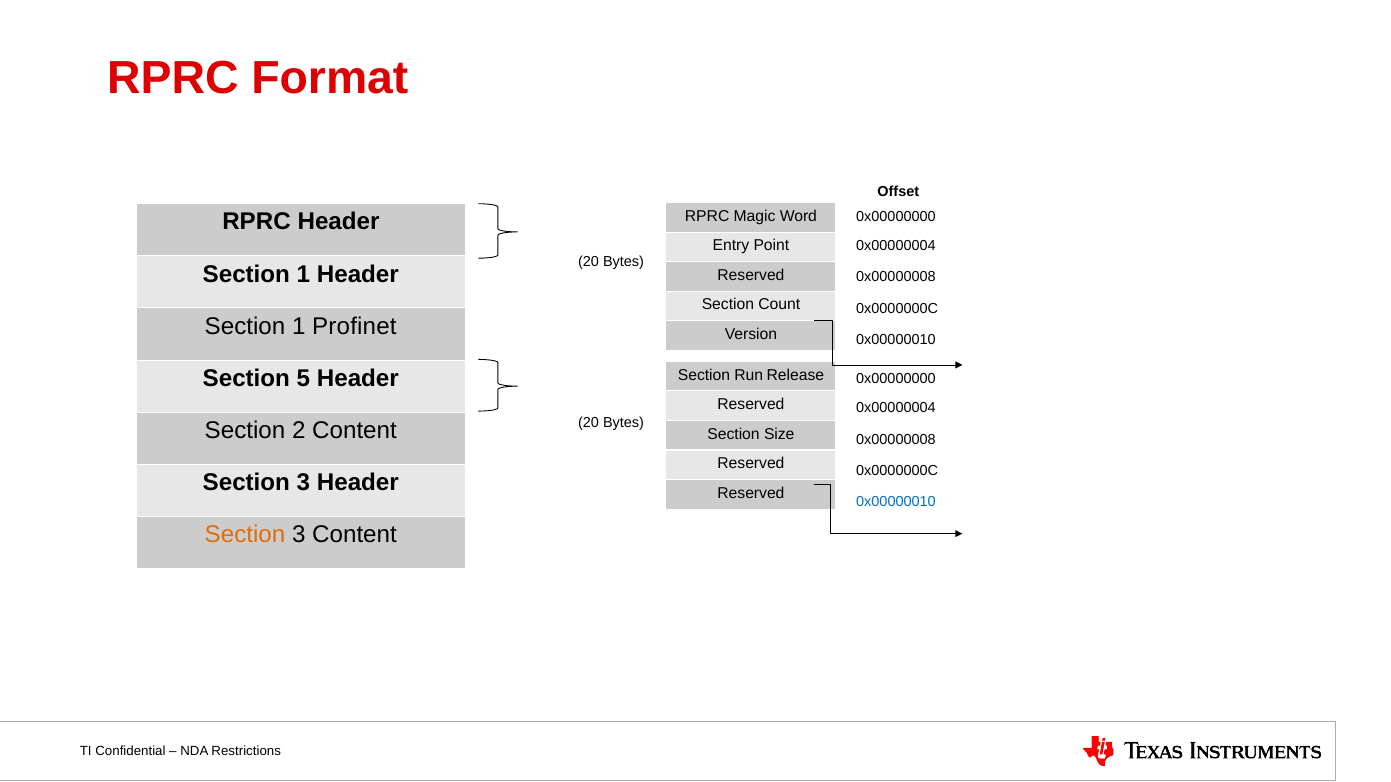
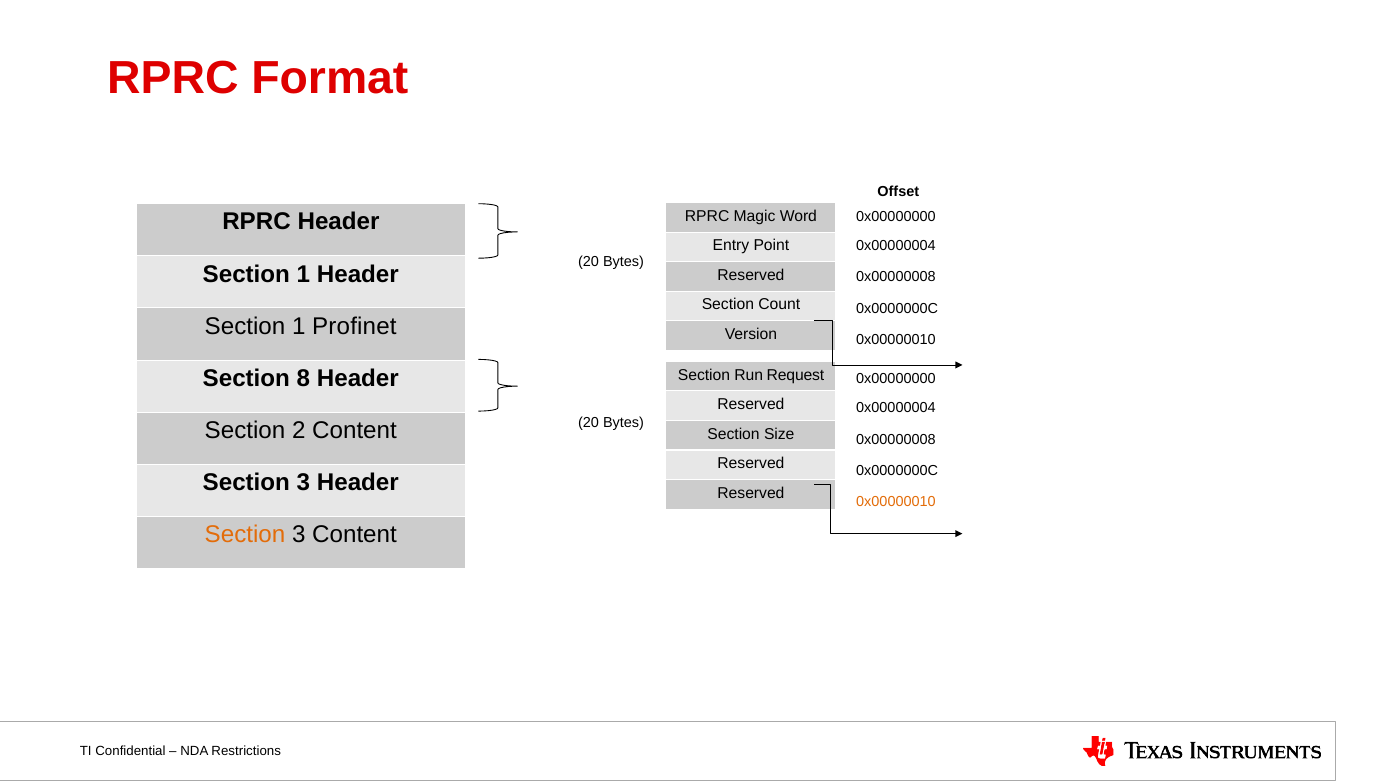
5: 5 -> 8 (303, 379)
Release: Release -> Request (795, 375)
0x00000010 colour: blue -> orange (896, 502)
